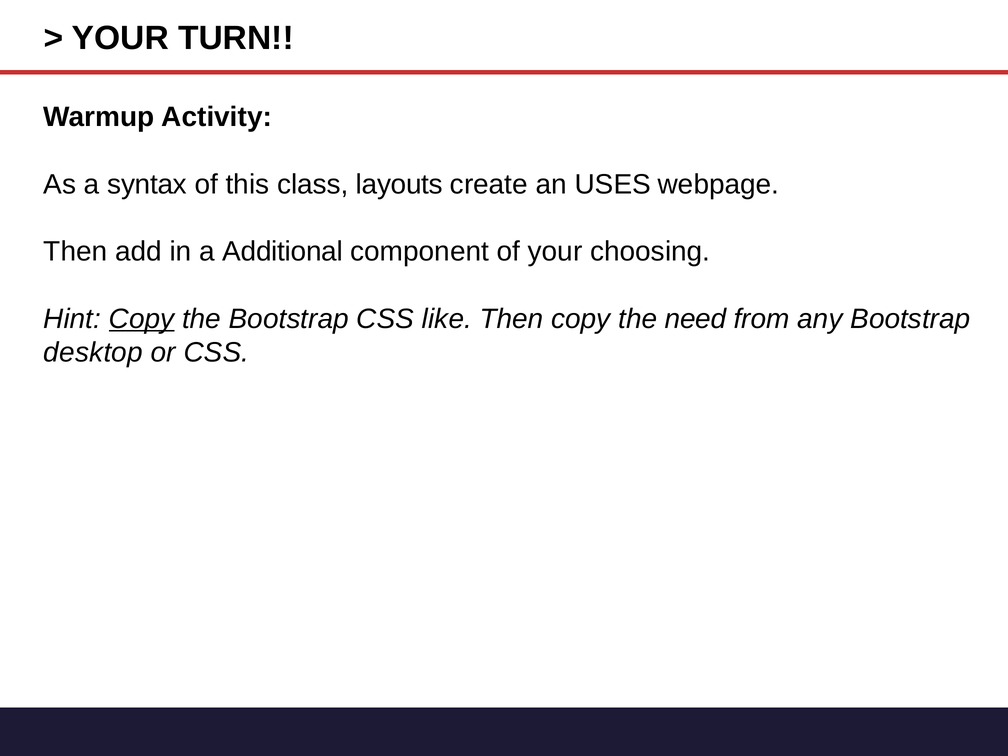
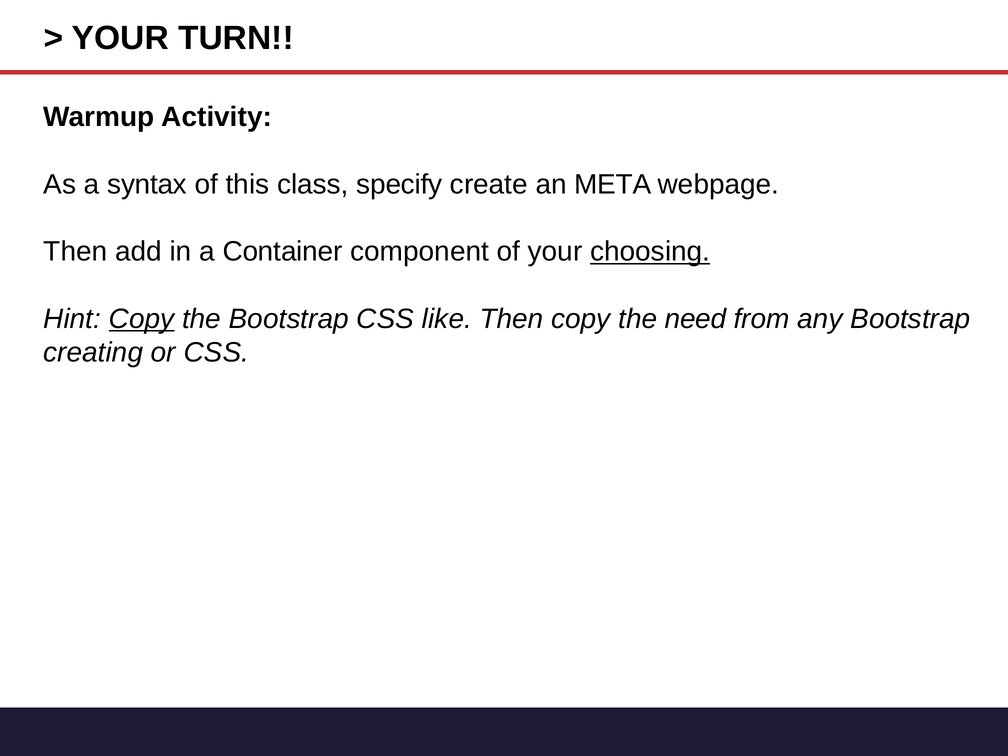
layouts: layouts -> specify (399, 184)
USES: USES -> META (613, 184)
Additional: Additional -> Container (283, 252)
choosing underline: none -> present (650, 252)
desktop: desktop -> creating (93, 352)
